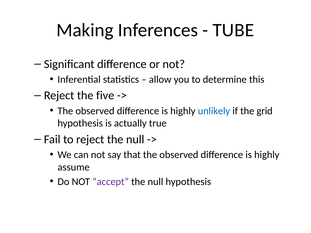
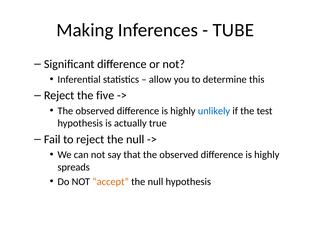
grid: grid -> test (265, 111)
assume: assume -> spreads (74, 167)
accept colour: purple -> orange (111, 182)
